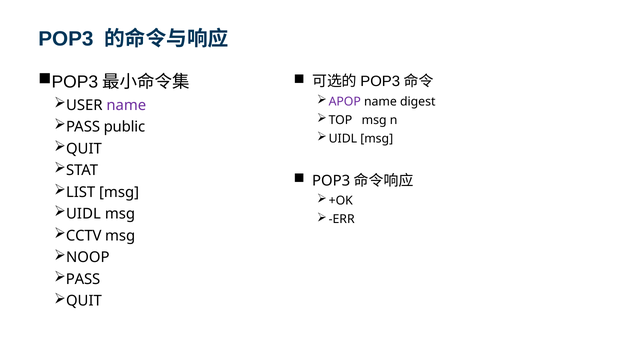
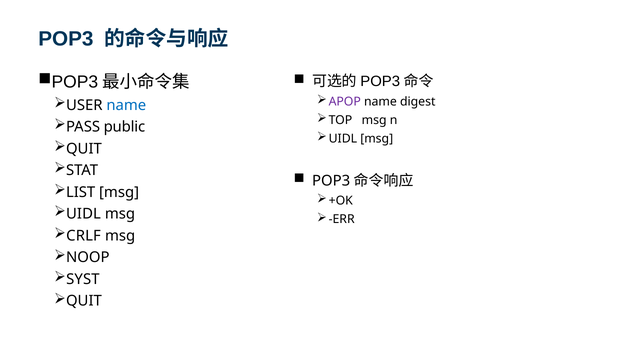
name colour: purple -> blue (126, 105)
CCTV: CCTV -> CRLF (84, 236)
PASS: PASS -> SYST (83, 280)
